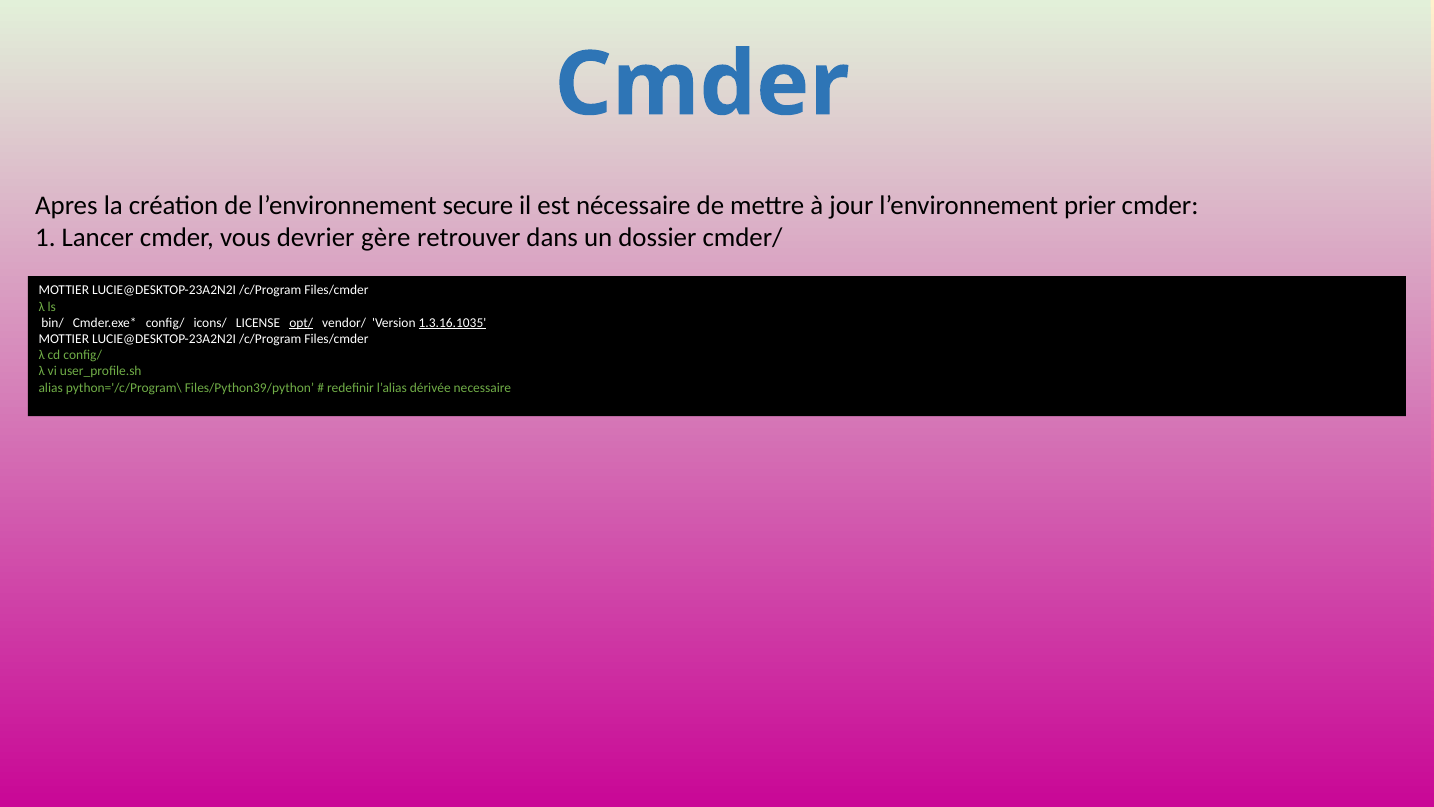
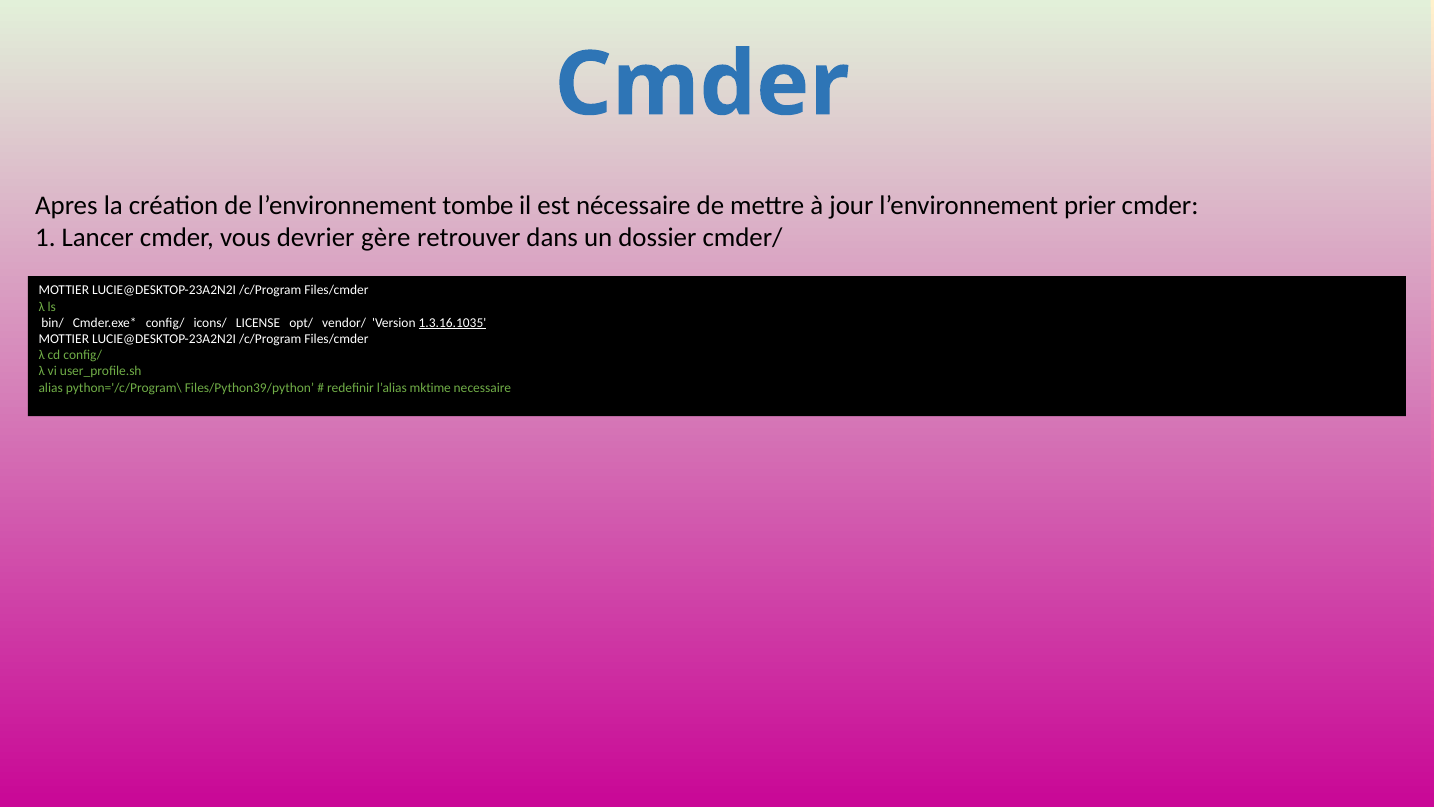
secure: secure -> tombe (478, 205)
opt/ underline: present -> none (301, 323)
dérivée: dérivée -> mktime (430, 387)
